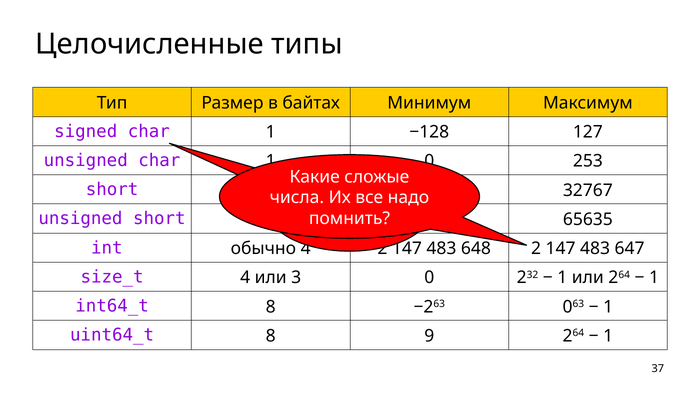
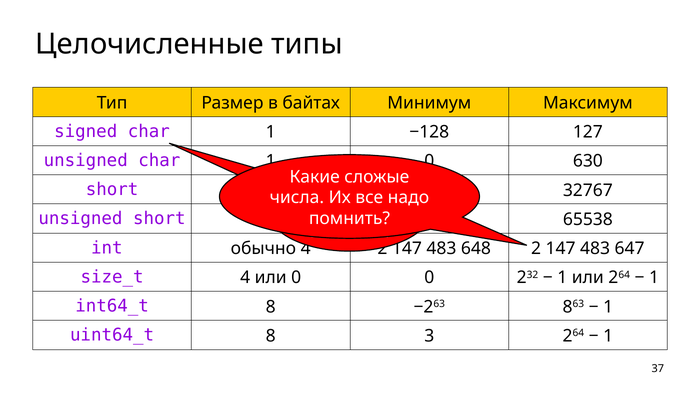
253: 253 -> 630 (588, 161)
65635: 65635 -> 65538 (588, 220)
или 3: 3 -> 0 (296, 278)
0: 0 -> 8 (568, 307)
9: 9 -> 3 (429, 336)
